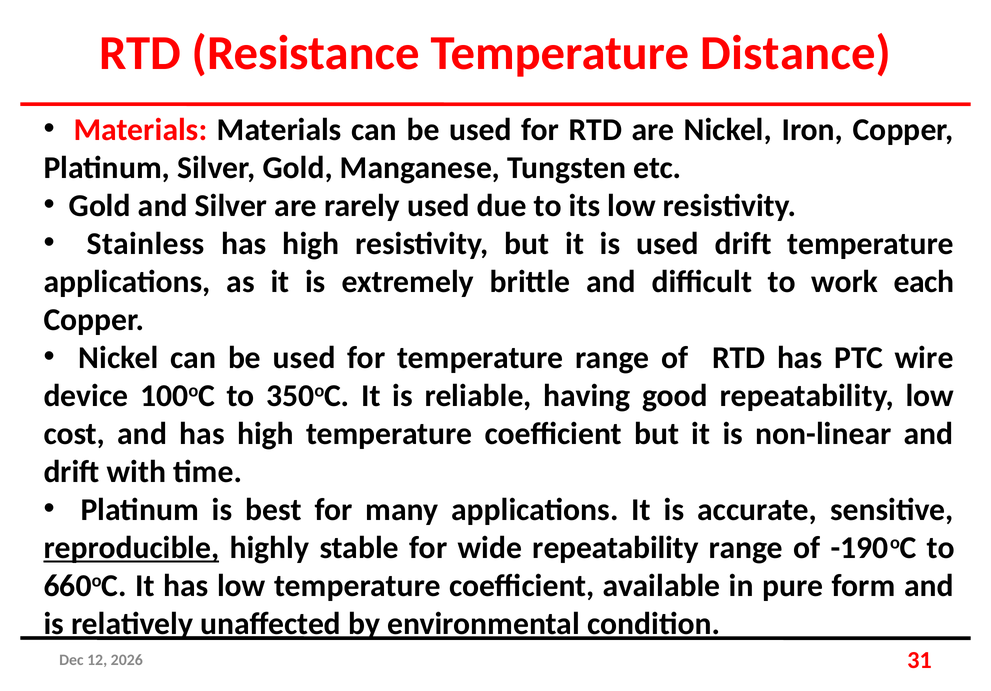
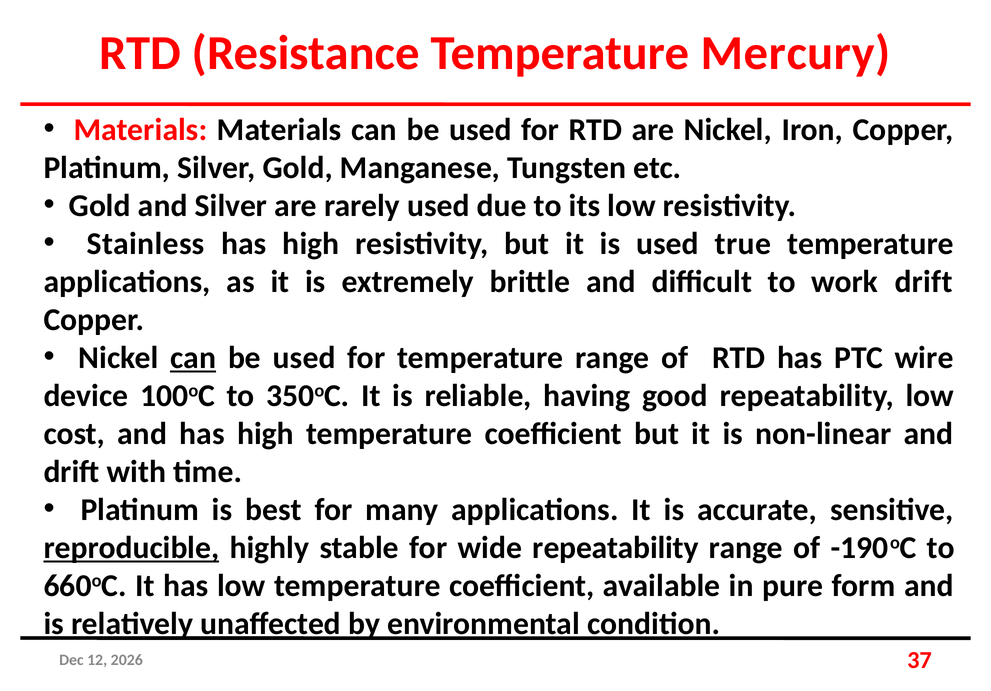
Distance: Distance -> Mercury (796, 53)
used drift: drift -> true (743, 244)
work each: each -> drift (924, 282)
can underline: none -> present (193, 358)
31: 31 -> 37 (919, 660)
